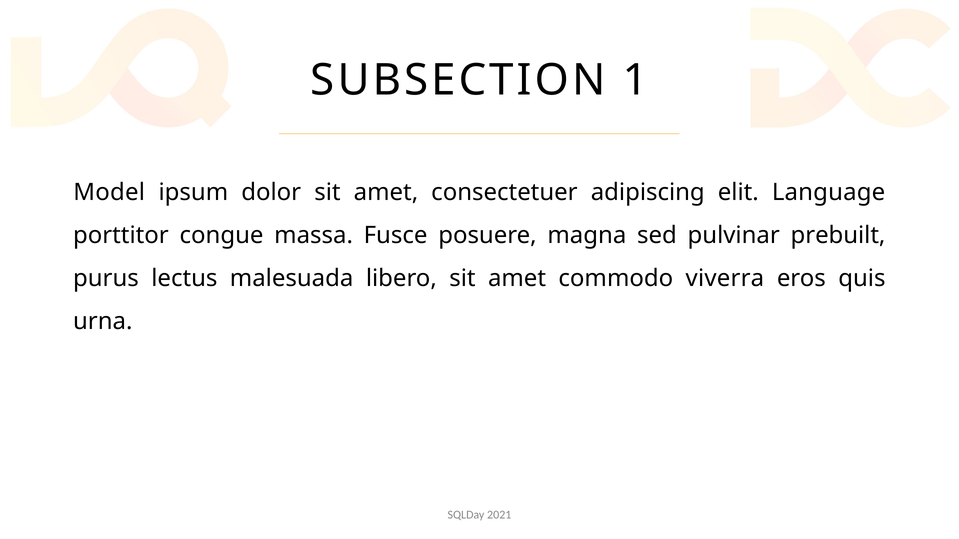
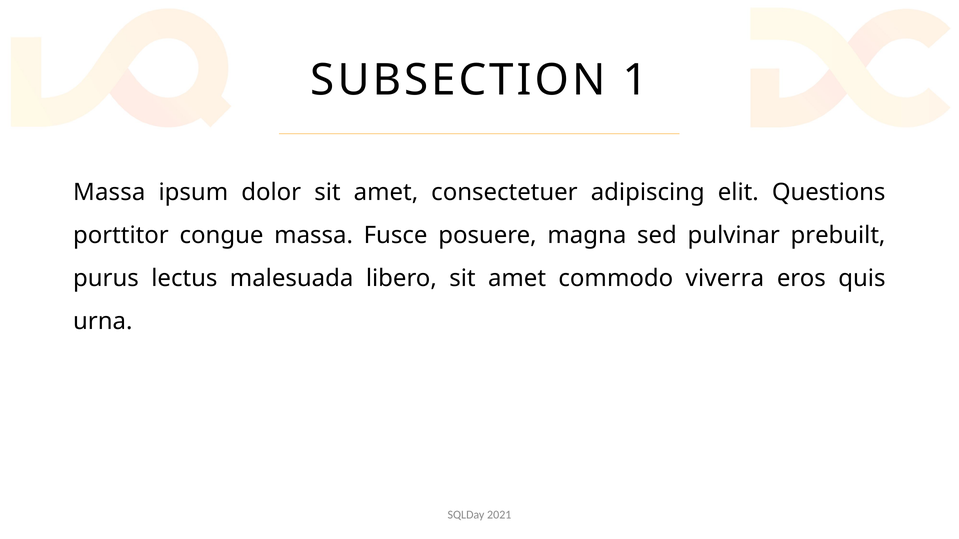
Model: Model -> Massa (109, 192)
Language: Language -> Questions (829, 192)
